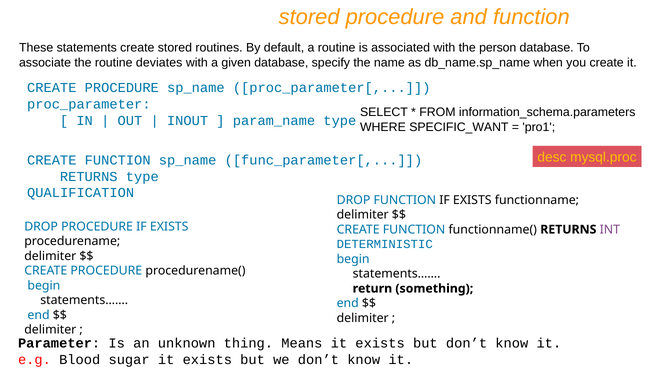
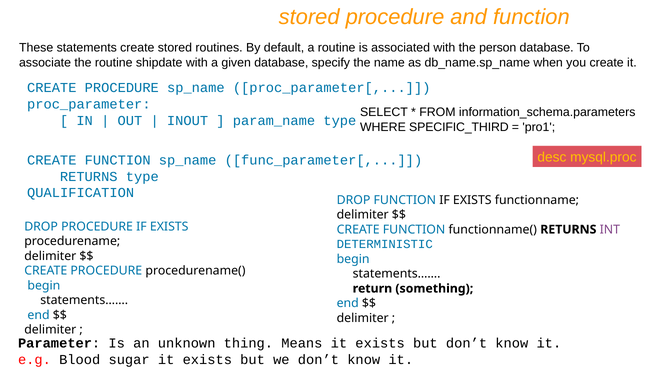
deviates: deviates -> shipdate (159, 63)
SPECIFIC_WANT: SPECIFIC_WANT -> SPECIFIC_THIRD (459, 127)
